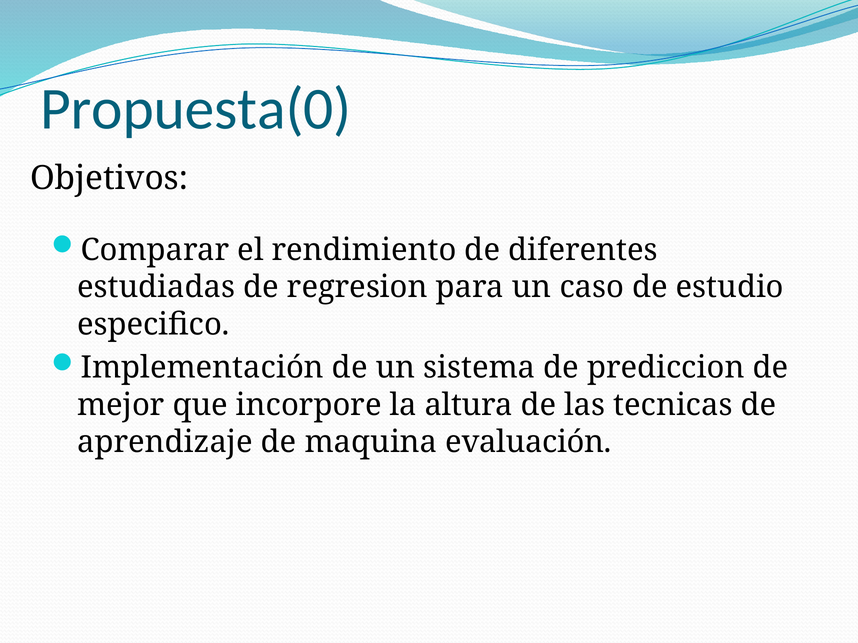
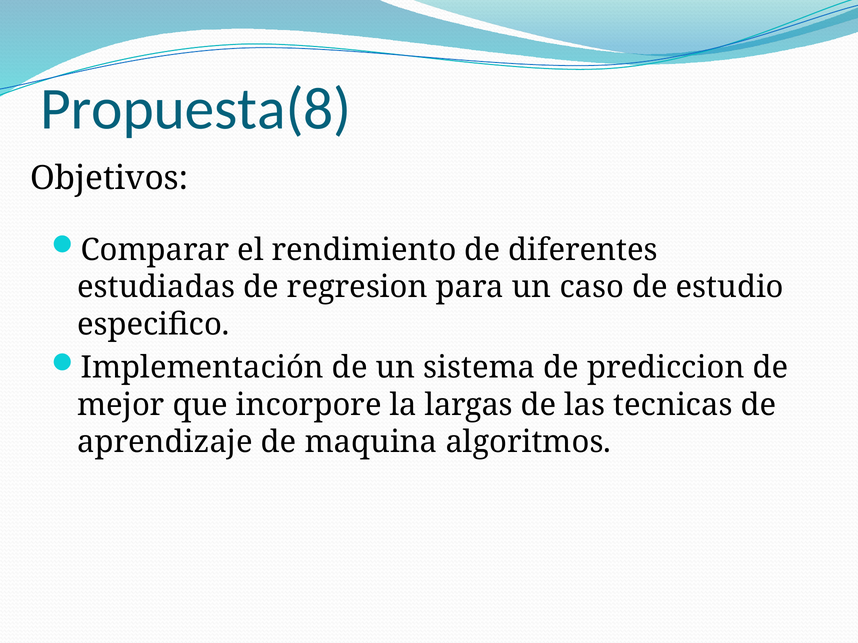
Propuesta(0: Propuesta(0 -> Propuesta(8 (196, 109)
altura: altura -> largas (469, 405)
evaluación: evaluación -> algoritmos (528, 443)
